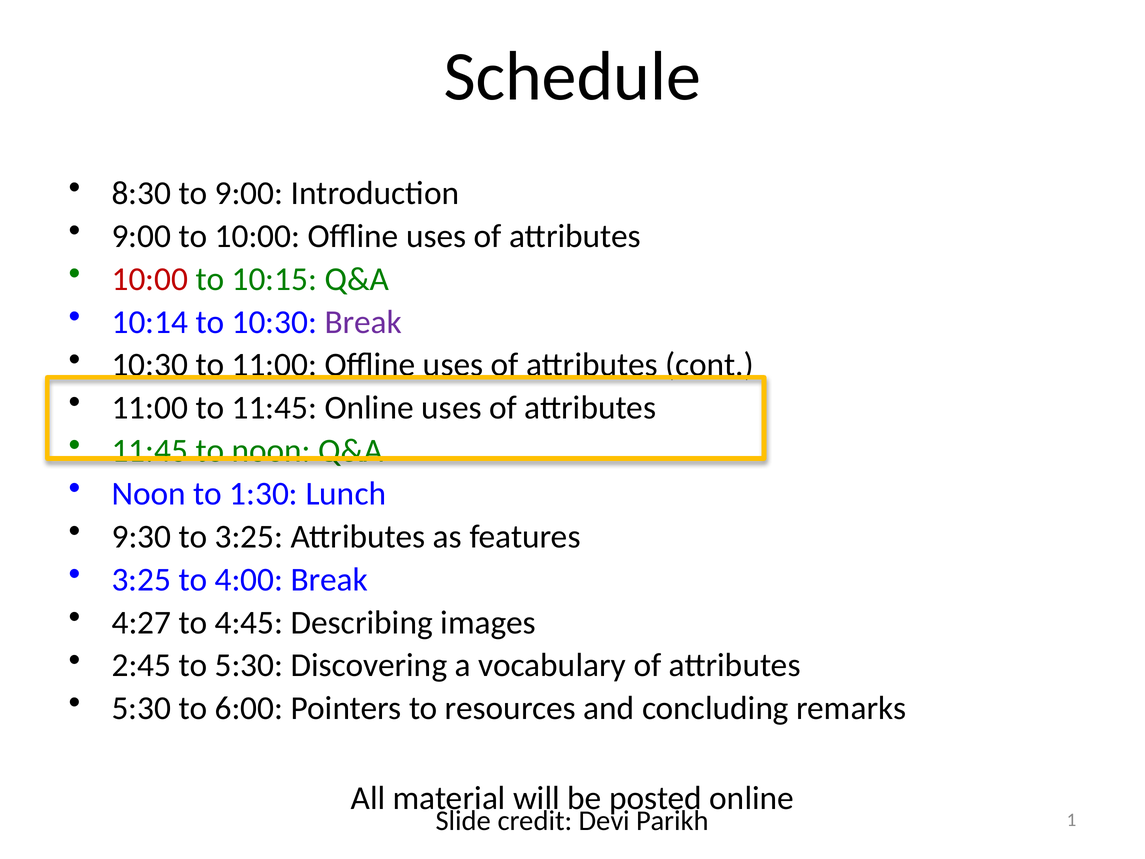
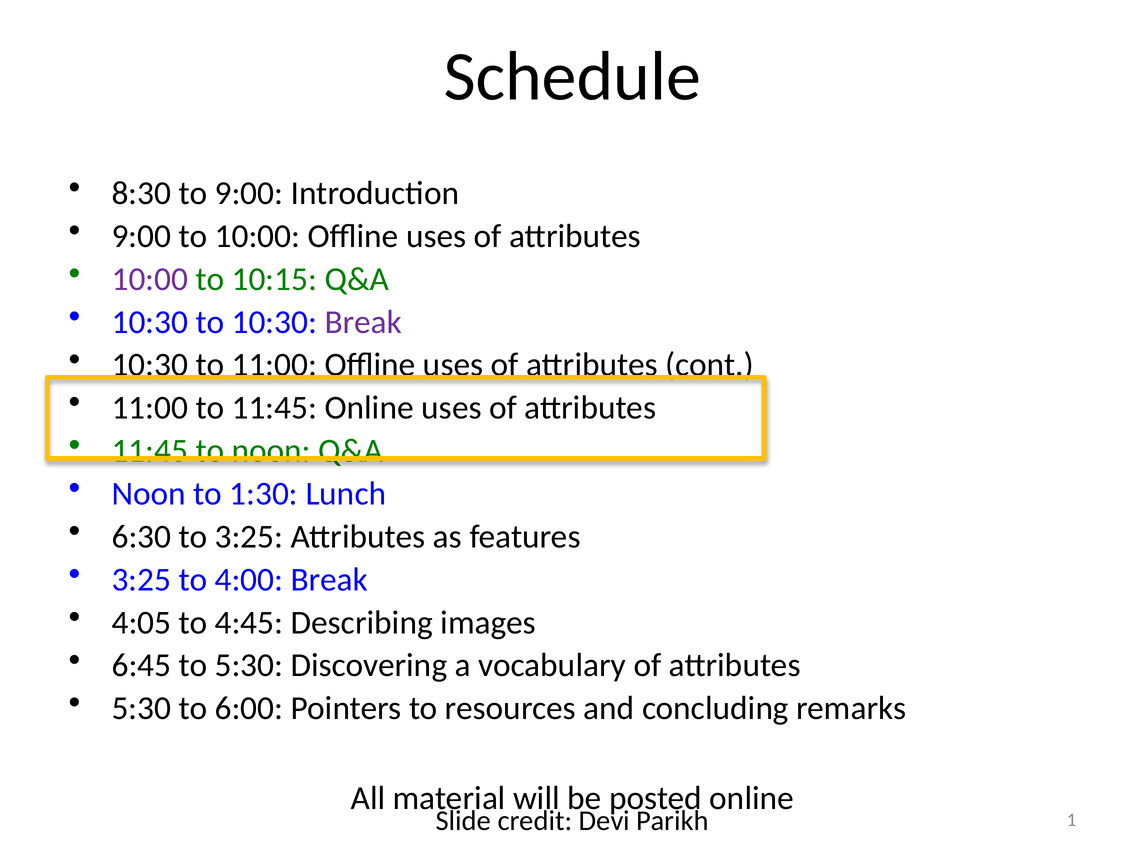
10:00 colour: red -> purple (150, 279)
10:14: 10:14 -> 10:30 (150, 322)
9:30: 9:30 -> 6:30 (141, 537)
4:27: 4:27 -> 4:05 (141, 622)
2:45: 2:45 -> 6:45 (141, 665)
